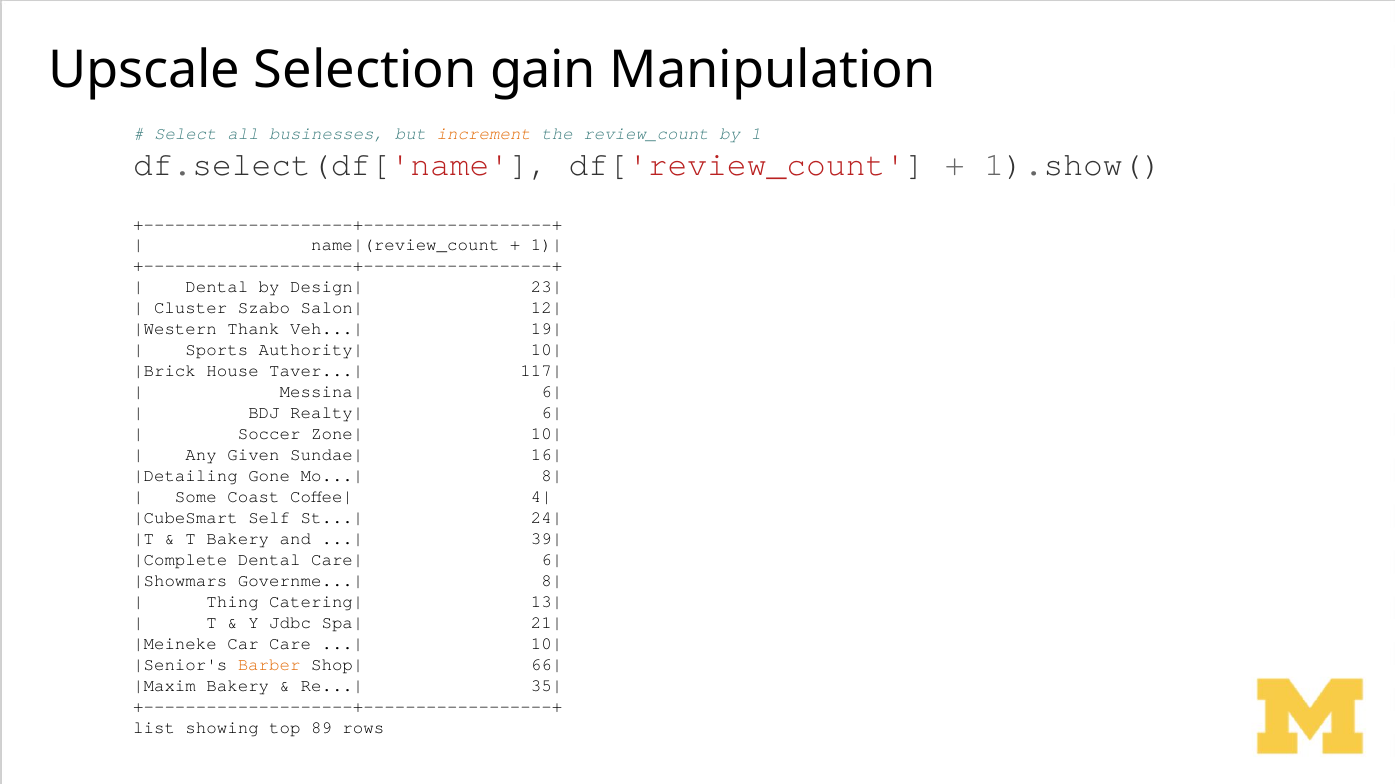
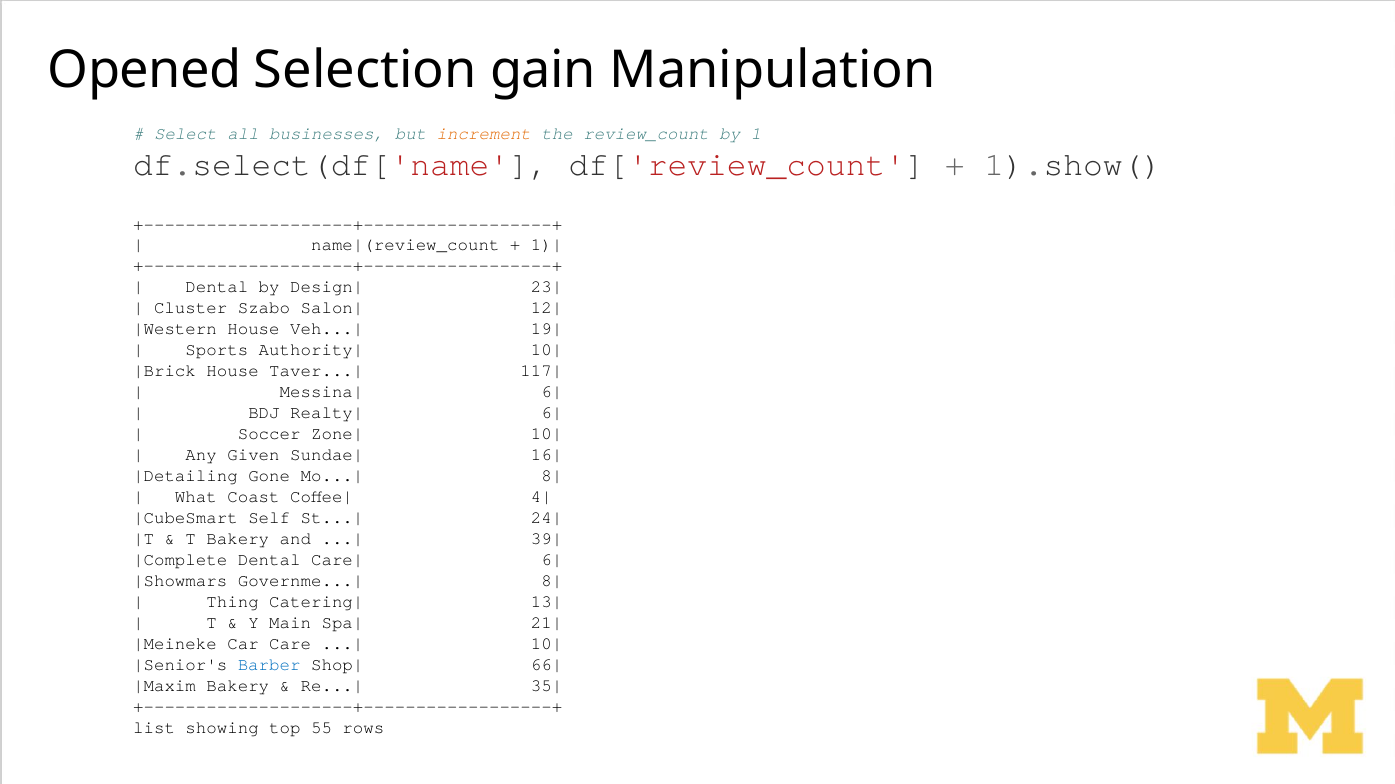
Upscale: Upscale -> Opened (145, 70)
Thank: Thank -> House (254, 329)
Some: Some -> What (196, 497)
Jdbc: Jdbc -> Main (290, 623)
Barber colour: orange -> blue (269, 665)
89: 89 -> 55 (322, 728)
